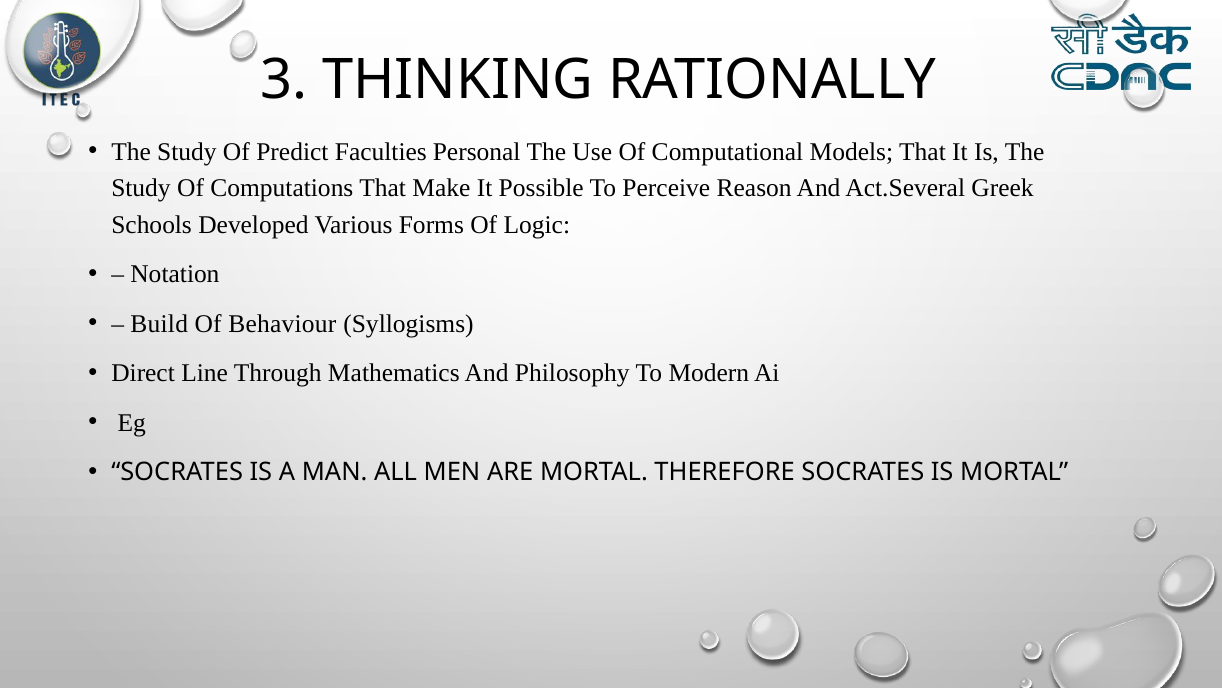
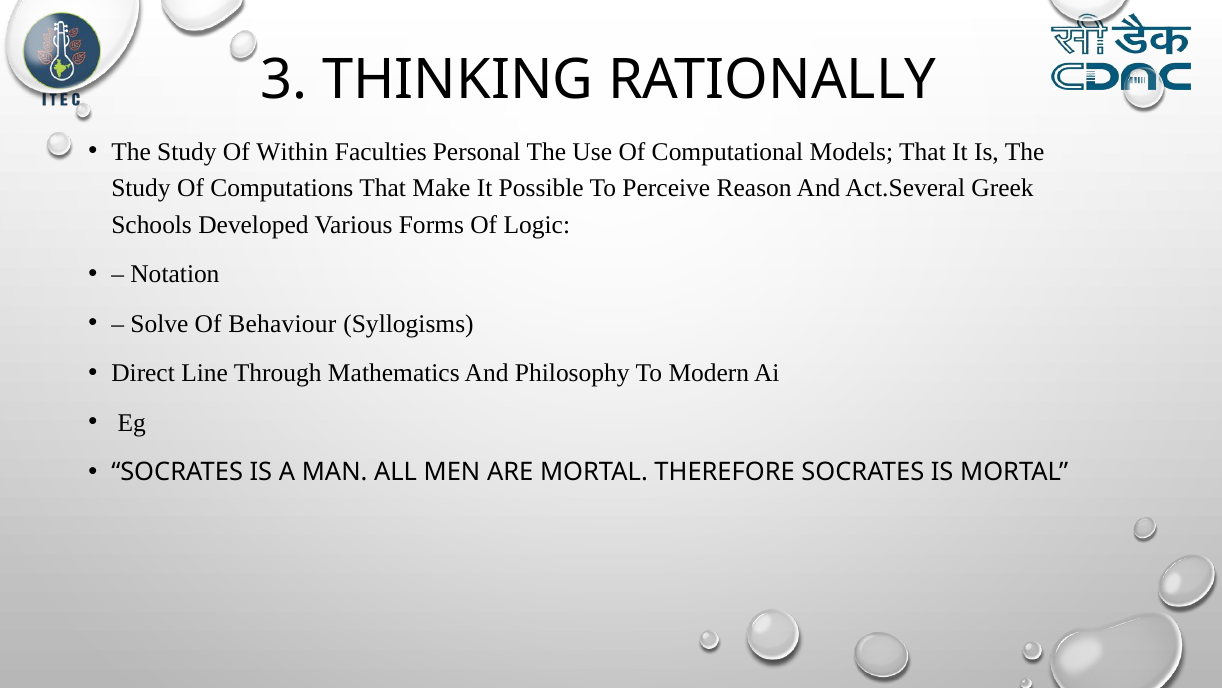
Predict: Predict -> Within (292, 151)
Build: Build -> Solve (159, 324)
